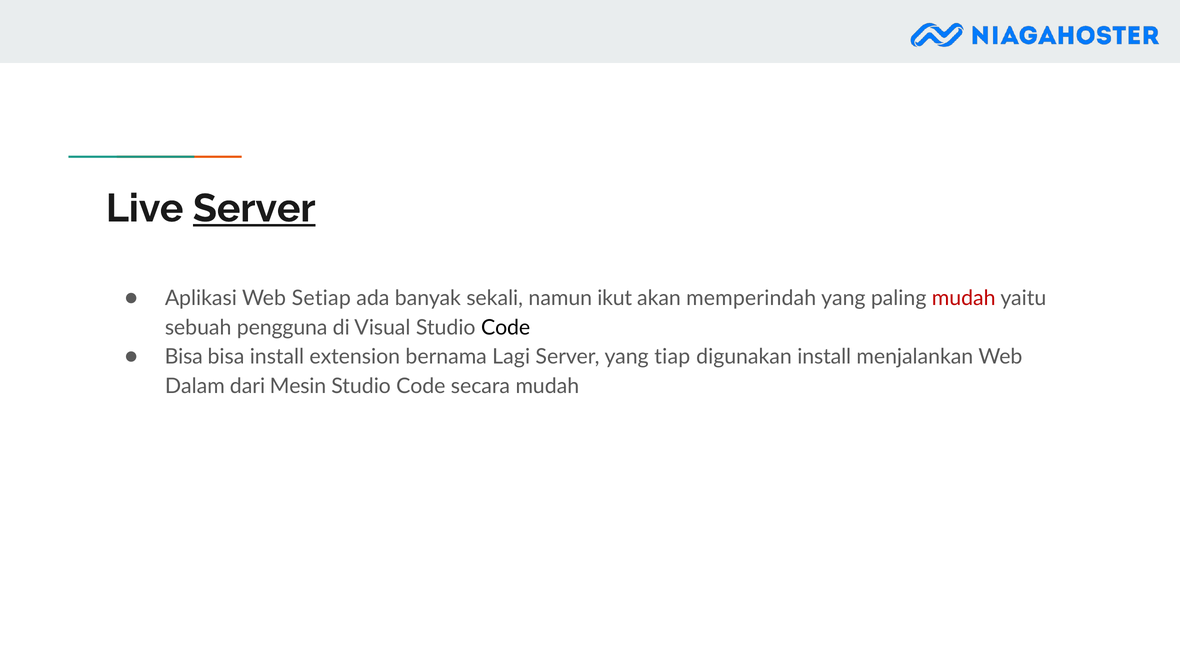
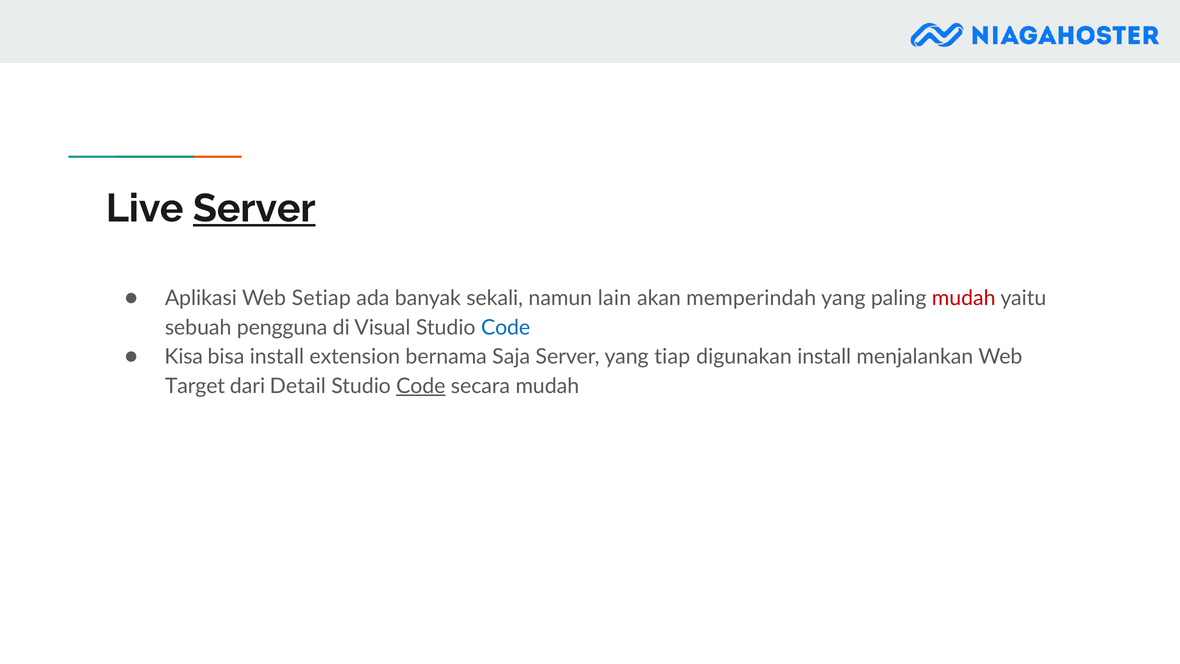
ikut: ikut -> lain (615, 298)
Code colour: black -> blue (506, 327)
Bisa: Bisa -> Kisa (184, 357)
Lagi: Lagi -> Saja (511, 357)
Dalam: Dalam -> Target (195, 386)
Mesin: Mesin -> Detail (298, 386)
Code underline: none -> present (421, 386)
